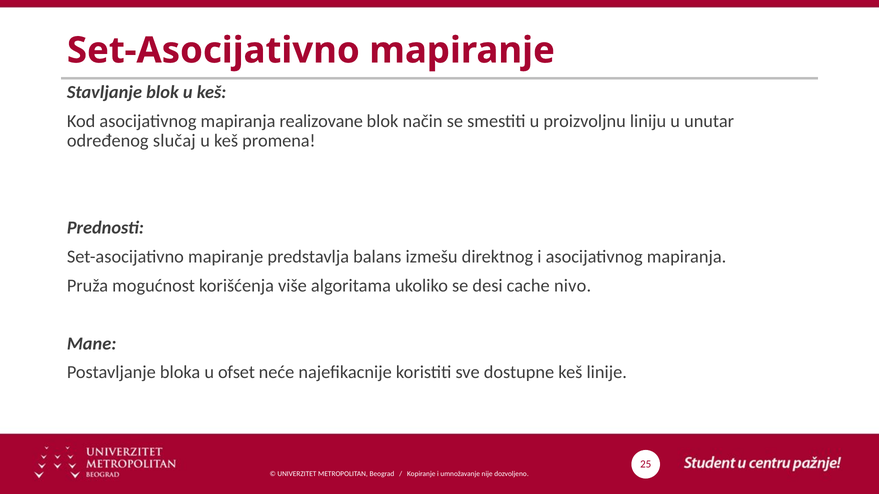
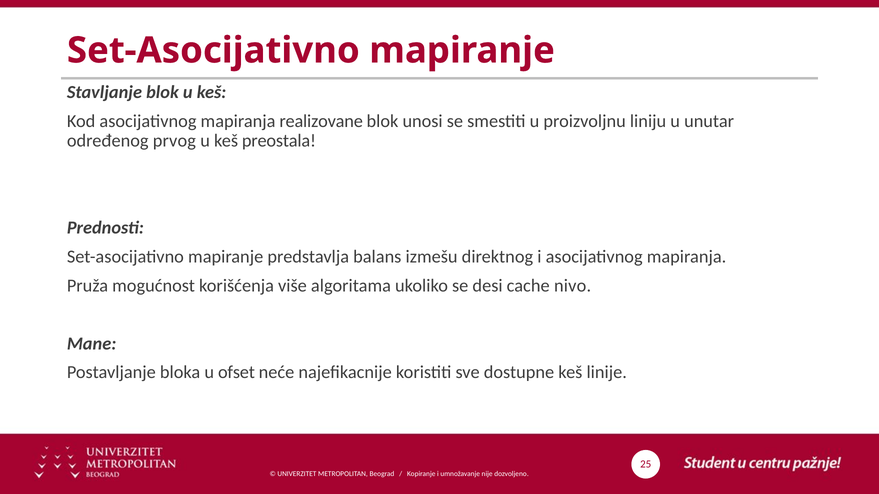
način: način -> unosi (423, 121)
slučaj: slučaj -> prvog (174, 141)
promena: promena -> preostala (279, 141)
